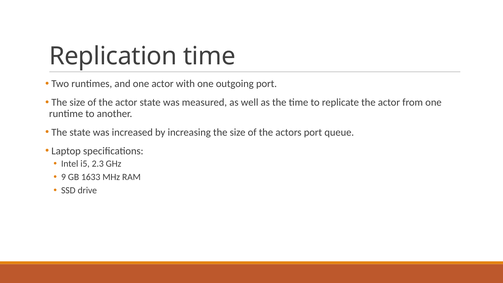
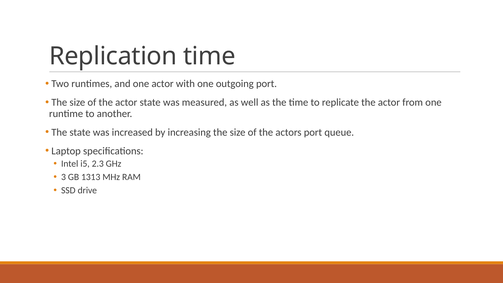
9: 9 -> 3 (64, 177)
1633: 1633 -> 1313 (91, 177)
